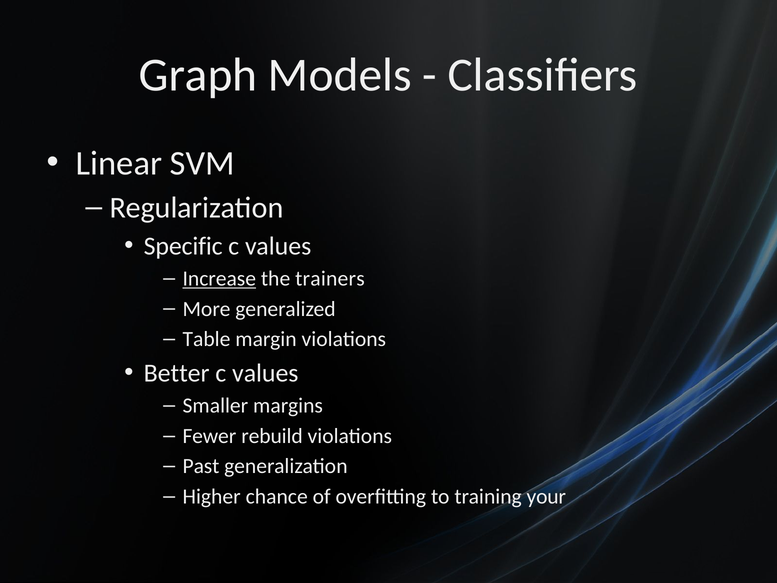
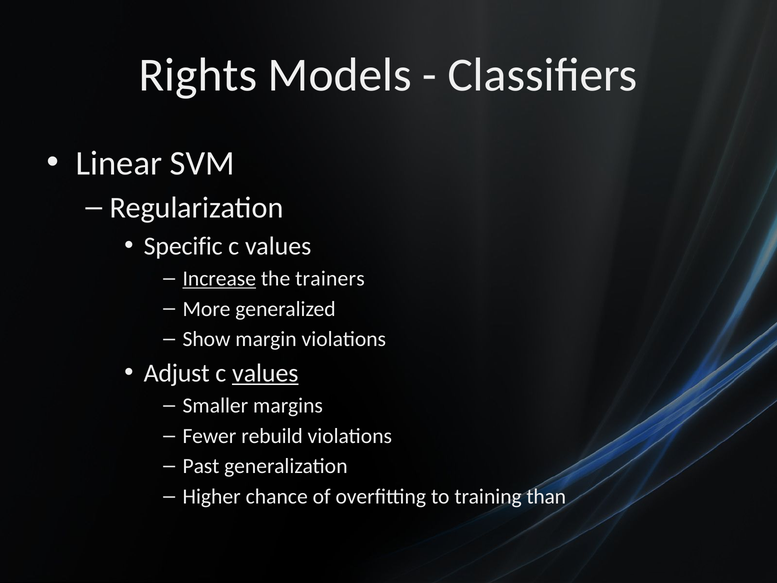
Graph: Graph -> Rights (198, 75)
Table: Table -> Show (207, 339)
Better: Better -> Adjust (177, 373)
values underline: none -> present (265, 373)
your: your -> than (546, 496)
